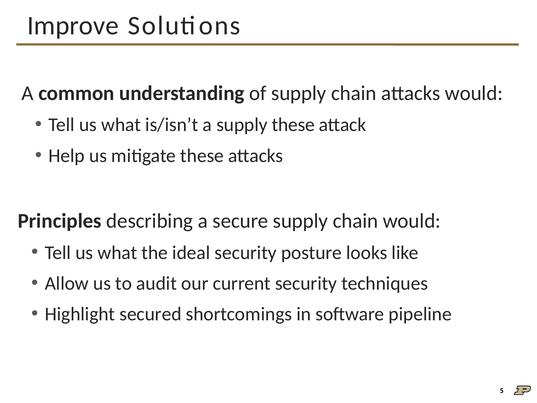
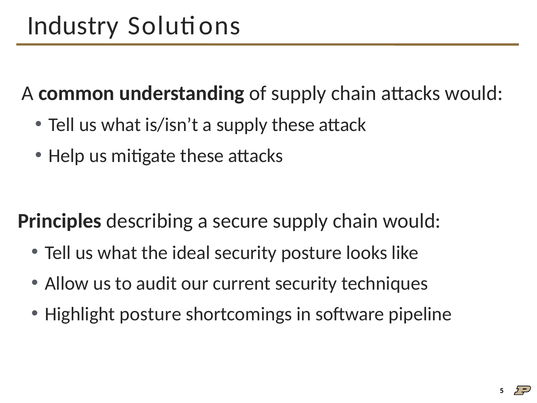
Improve: Improve -> Industry (73, 26)
Highlight secured: secured -> posture (150, 314)
